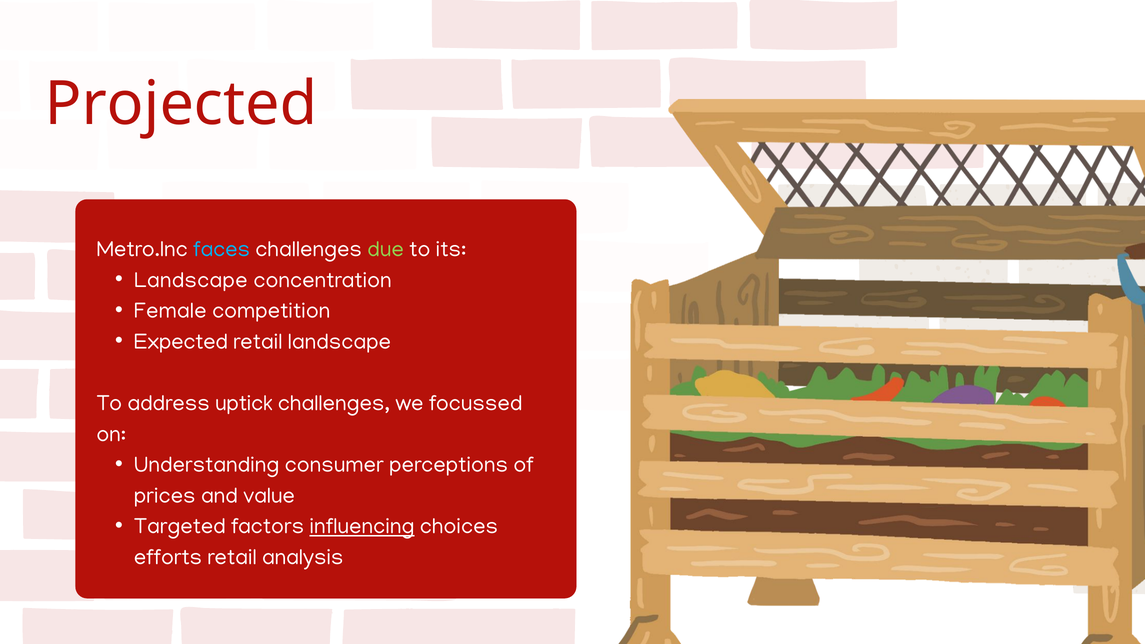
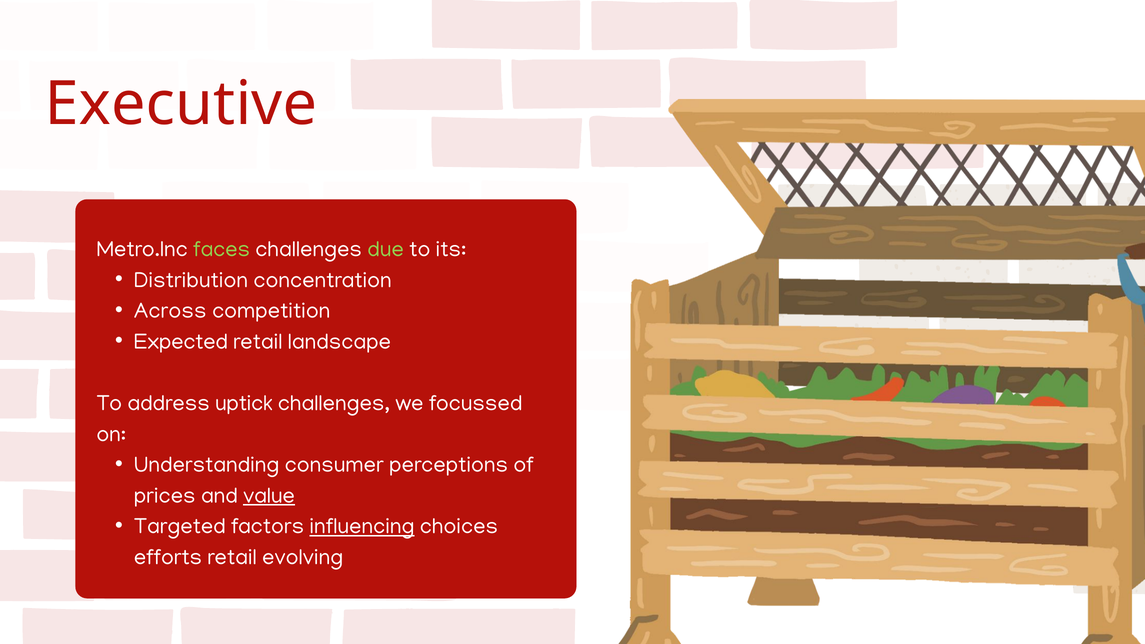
Projected: Projected -> Executive (181, 104)
faces colour: light blue -> light green (222, 249)
Landscape: Landscape -> Distribution (191, 280)
Female: Female -> Across (170, 311)
value underline: none -> present (269, 495)
analysis: analysis -> evolving (303, 557)
